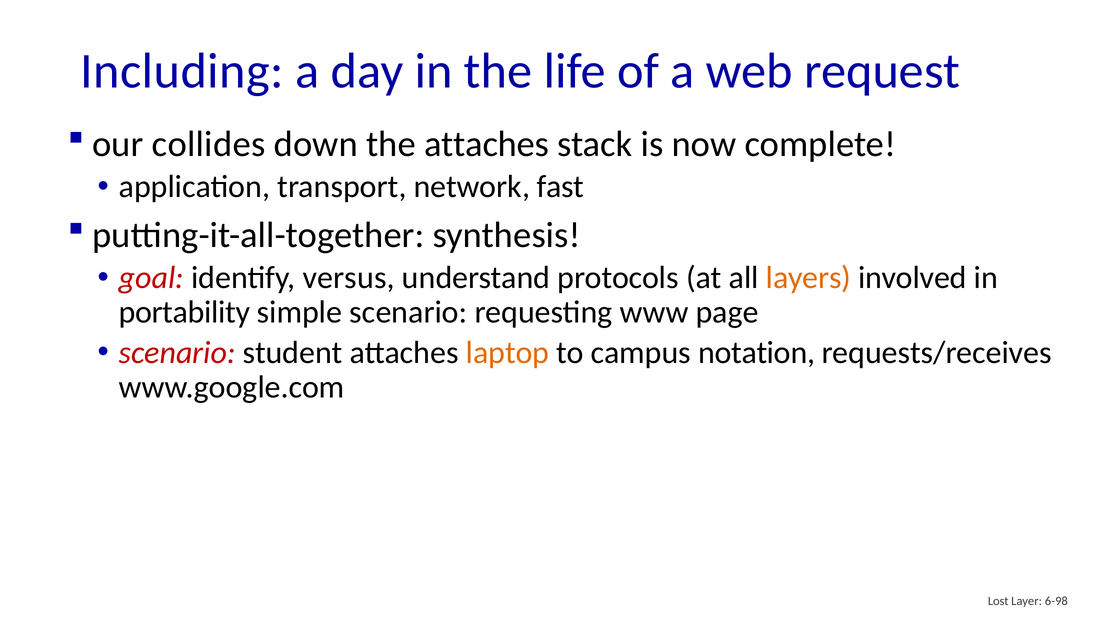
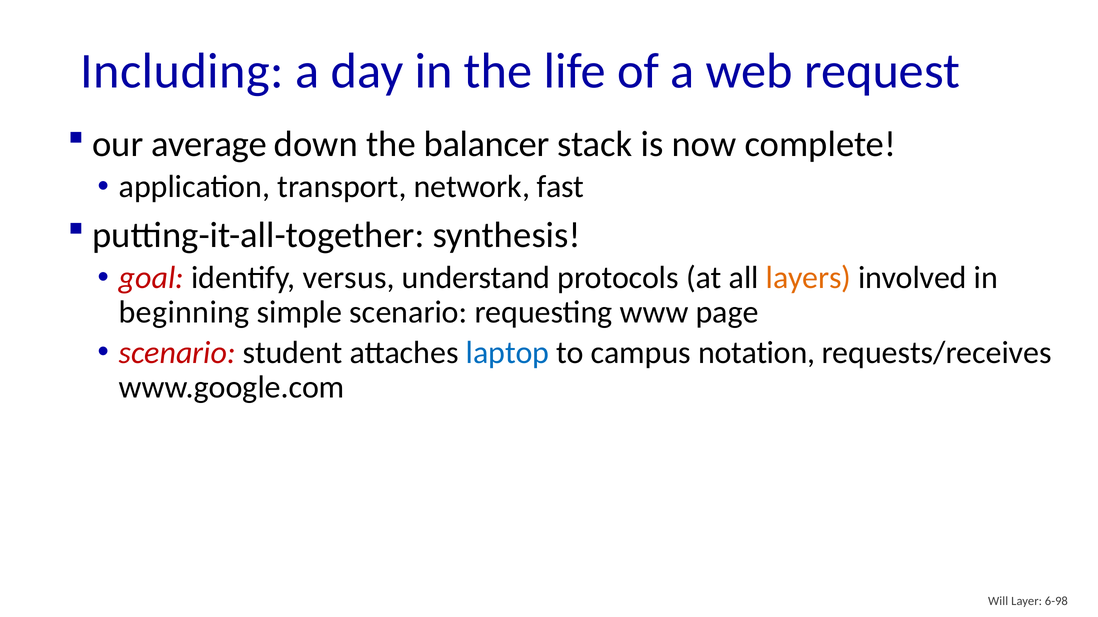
collides: collides -> average (209, 144)
the attaches: attaches -> balancer (487, 144)
portability: portability -> beginning (184, 313)
laptop colour: orange -> blue (508, 353)
Lost: Lost -> Will (998, 602)
